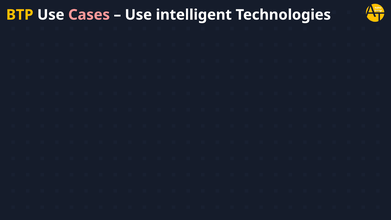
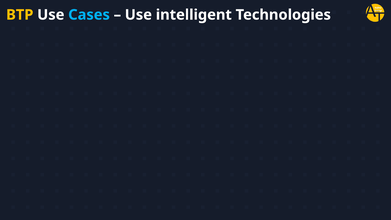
Cases colour: pink -> light blue (89, 15)
